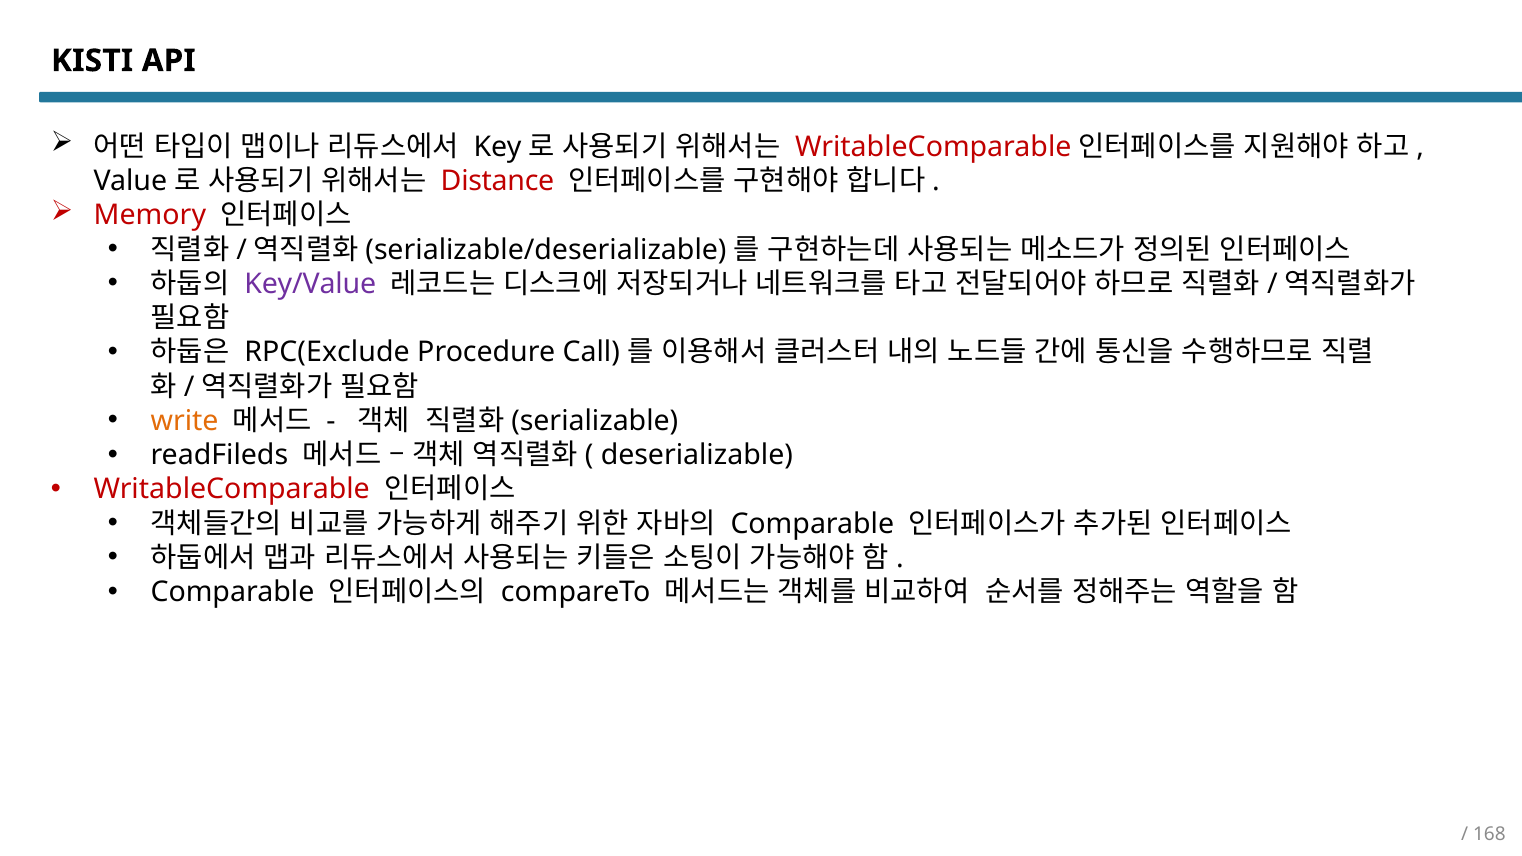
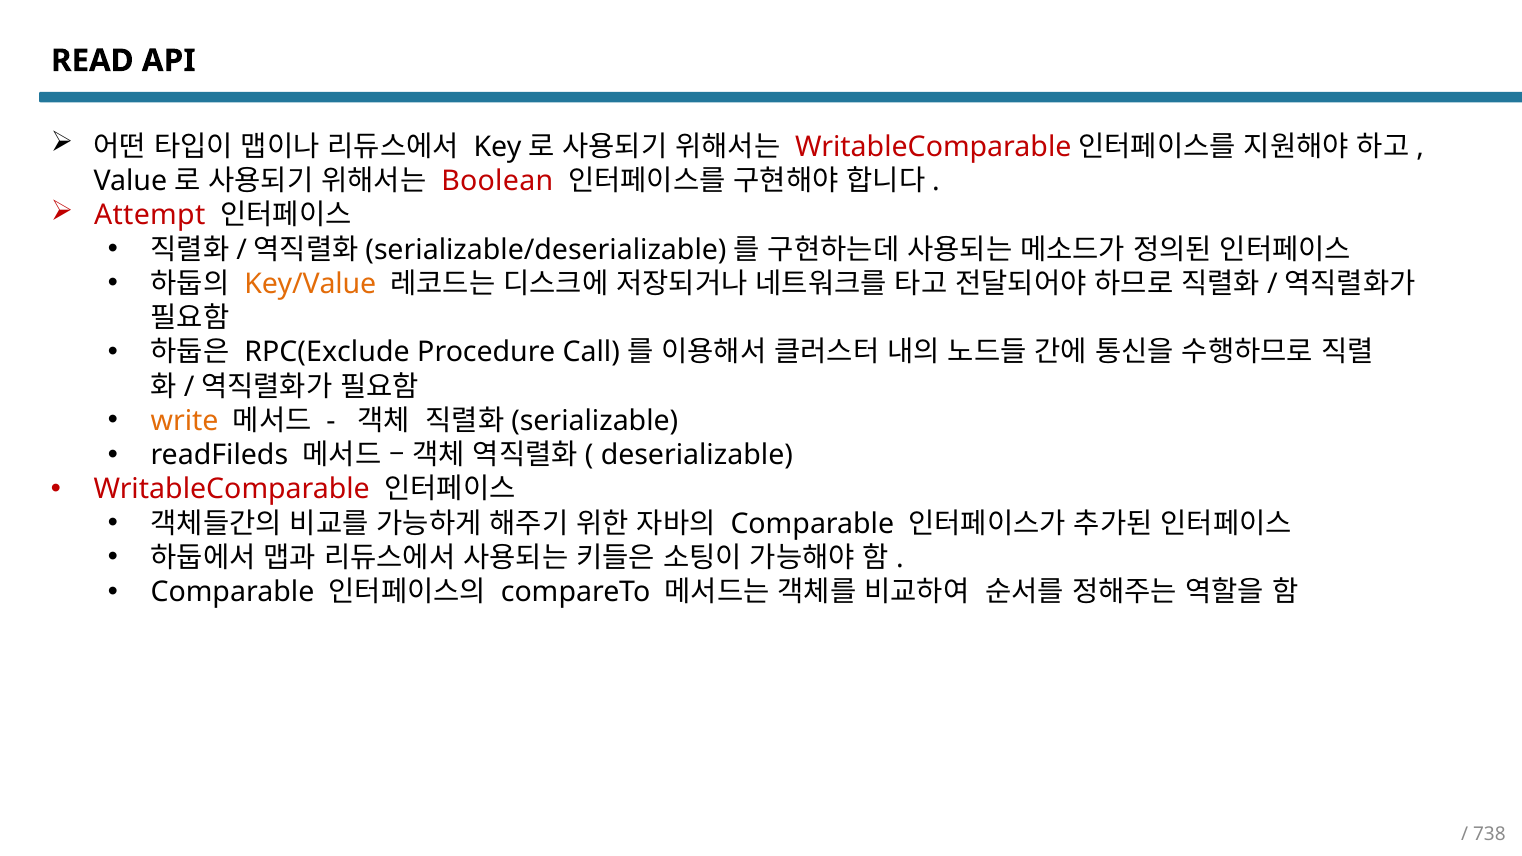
KISTI: KISTI -> READ (92, 61)
Distance: Distance -> Boolean (497, 181)
Memory: Memory -> Attempt (150, 216)
Key/Value colour: purple -> orange (310, 284)
168: 168 -> 738 (1489, 834)
